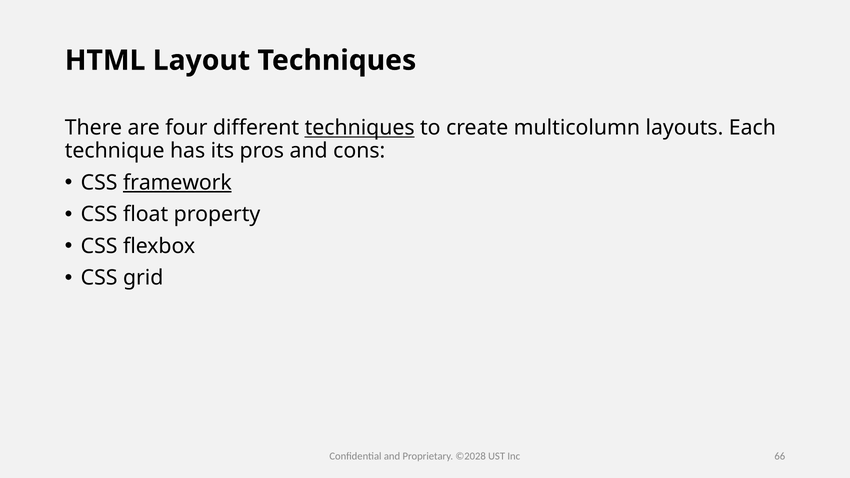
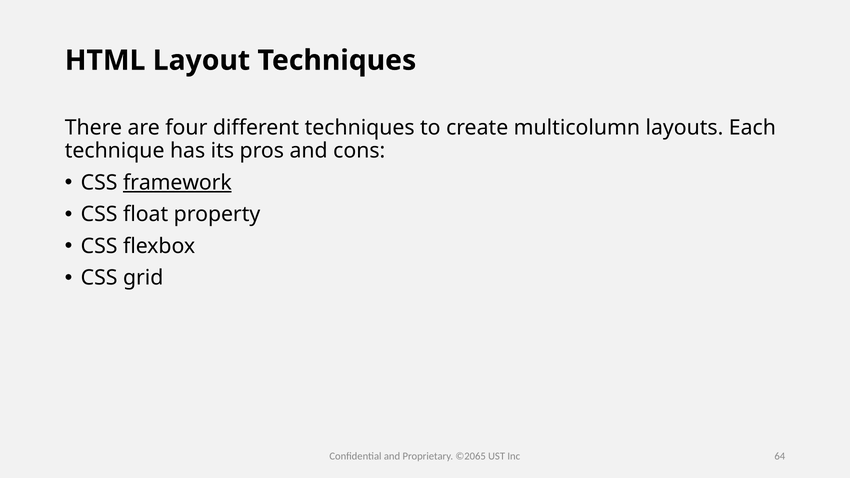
techniques underline: present -> none (360, 128)
©2028: ©2028 -> ©2065 (471, 456)
66: 66 -> 64 (780, 456)
